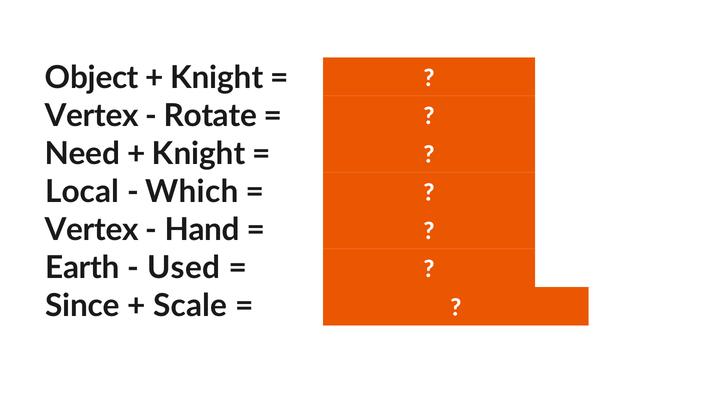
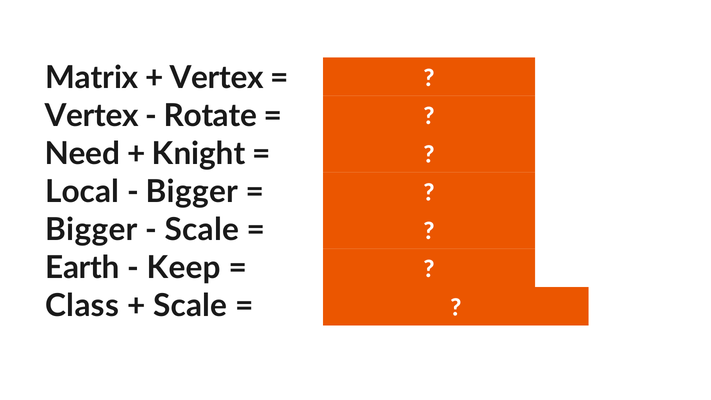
Object: Object -> Matrix (92, 78)
Knight: Knight -> Vertex (217, 78)
Which: Which -> Bigger (192, 192)
Vertex: Vertex -> Bigger (92, 230)
Hand: Hand -> Scale (202, 230)
Used: Used -> Keep (184, 268)
Since: Since -> Class (82, 306)
